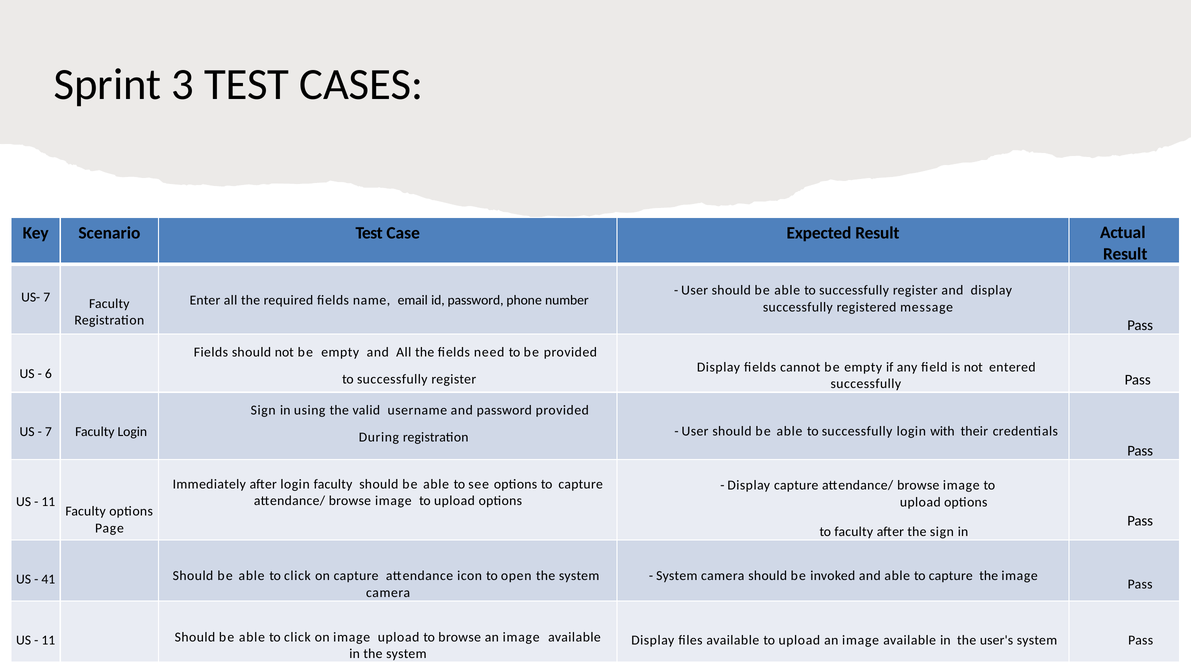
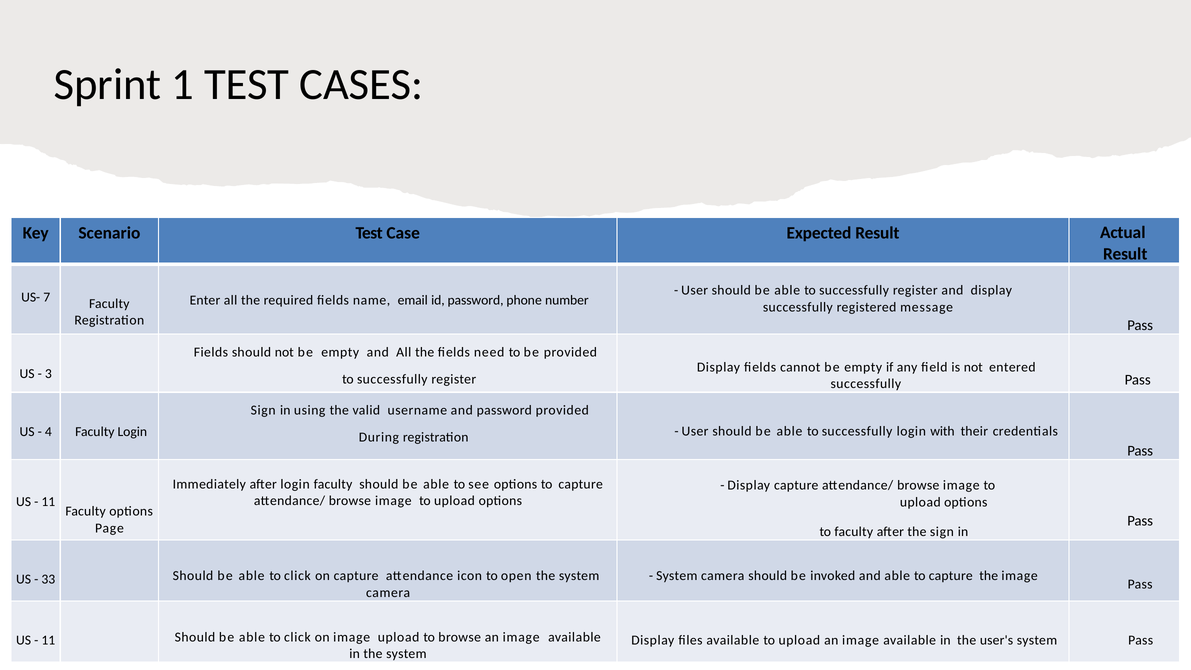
3: 3 -> 1 (183, 84)
6: 6 -> 3 (48, 374)
7: 7 -> 4 (48, 431)
41: 41 -> 33 (48, 579)
